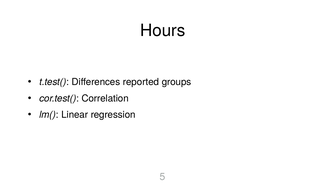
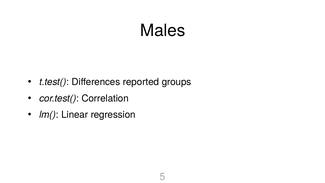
Hours: Hours -> Males (163, 31)
